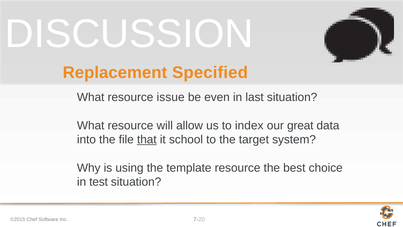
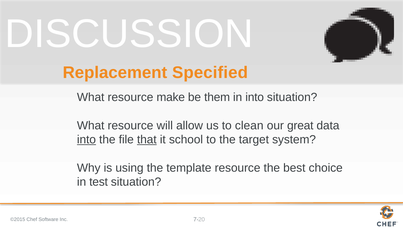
issue: issue -> make (171, 97)
even: even -> them (217, 97)
in last: last -> into (255, 97)
index: index -> clean (249, 125)
into underline: none -> present (86, 139)
